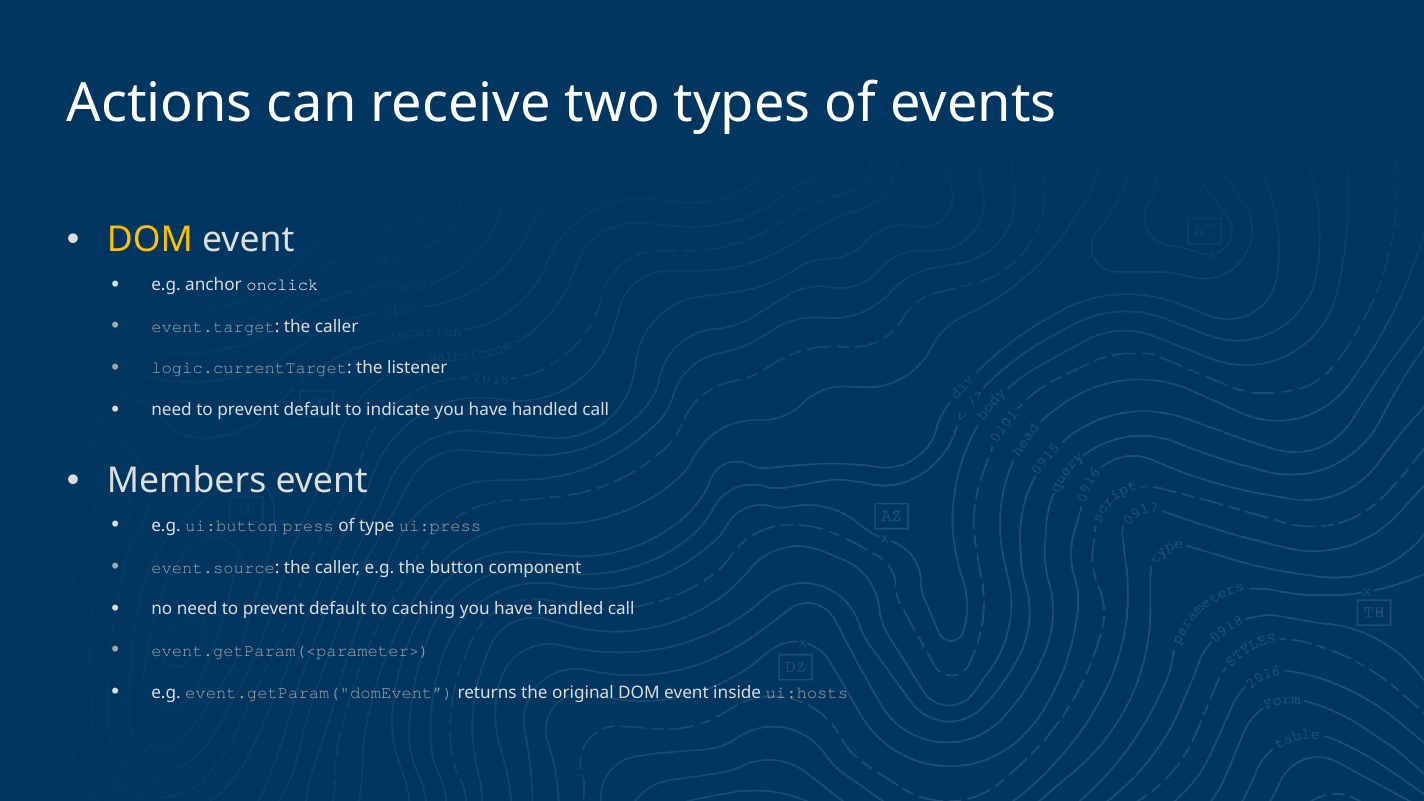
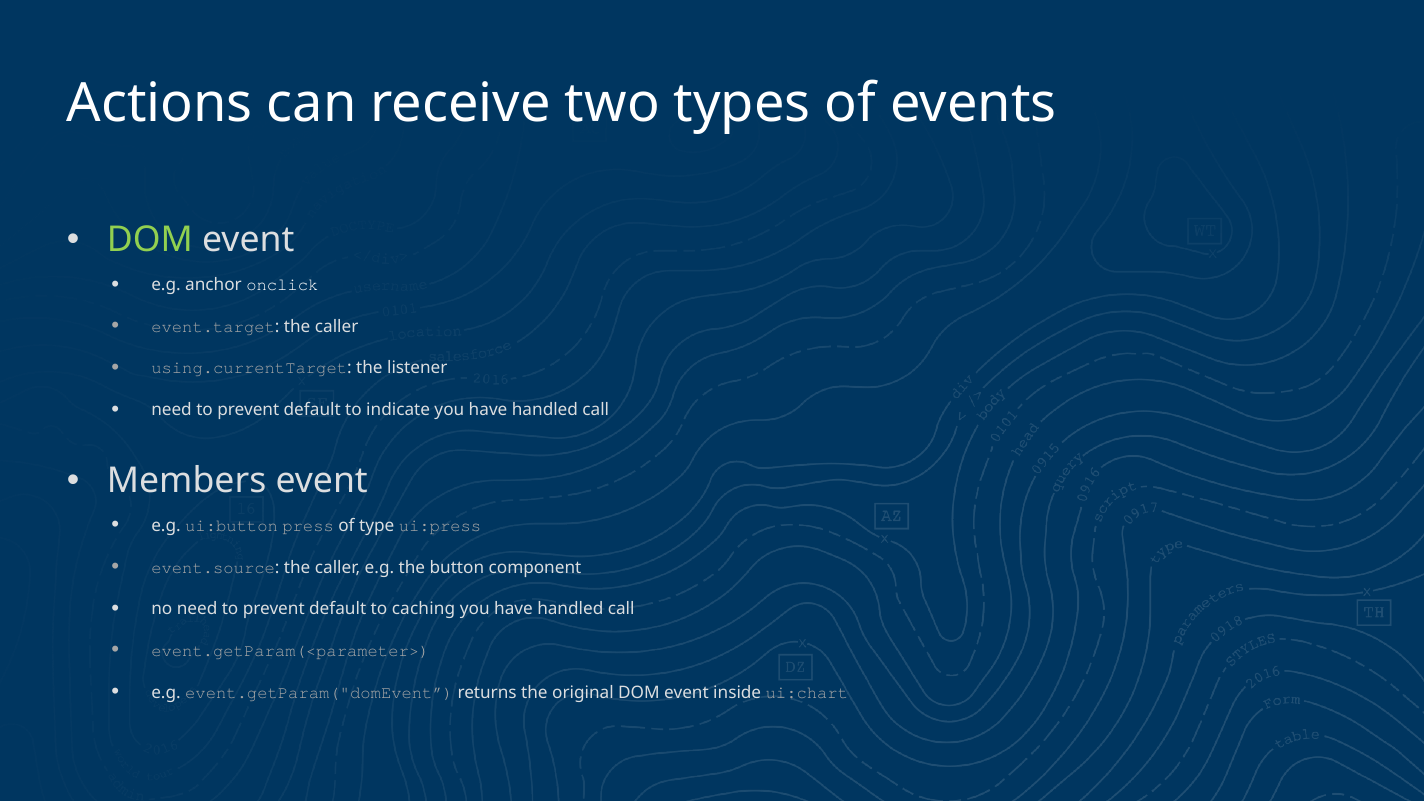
DOM colour: yellow -> light green (150, 240)
logic.currentTarget: logic.currentTarget -> using.currentTarget (249, 368)
ui:hosts: ui:hosts -> ui:chart (807, 692)
